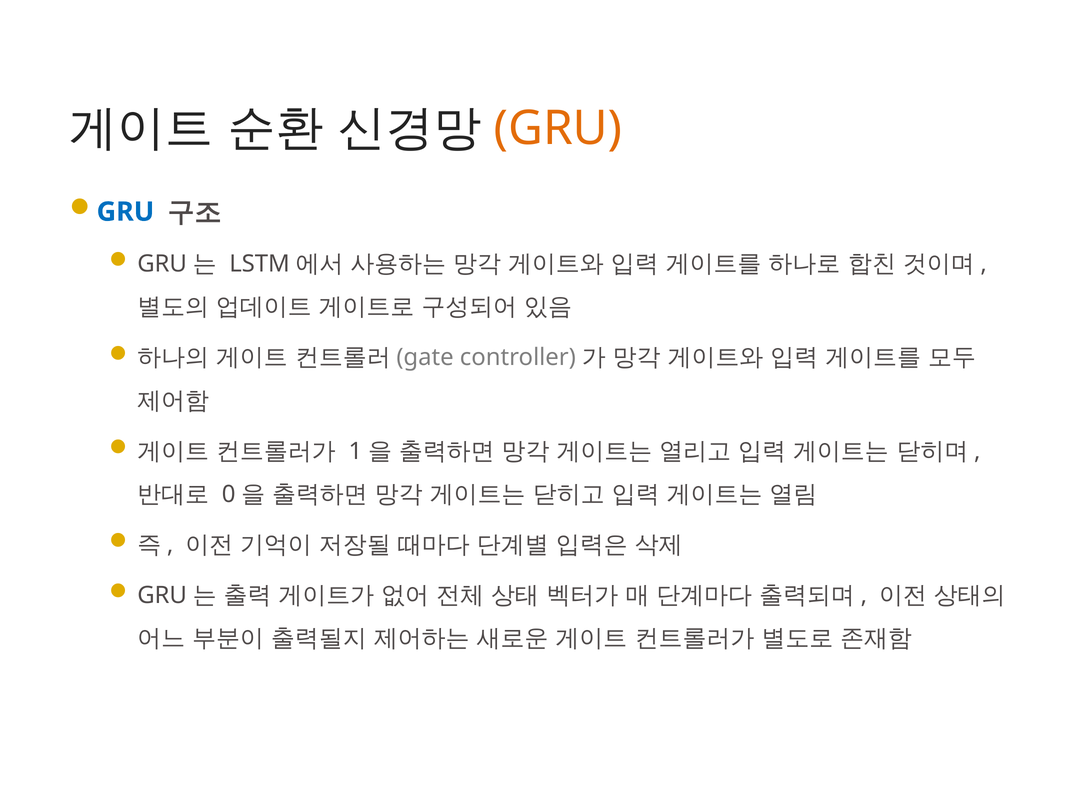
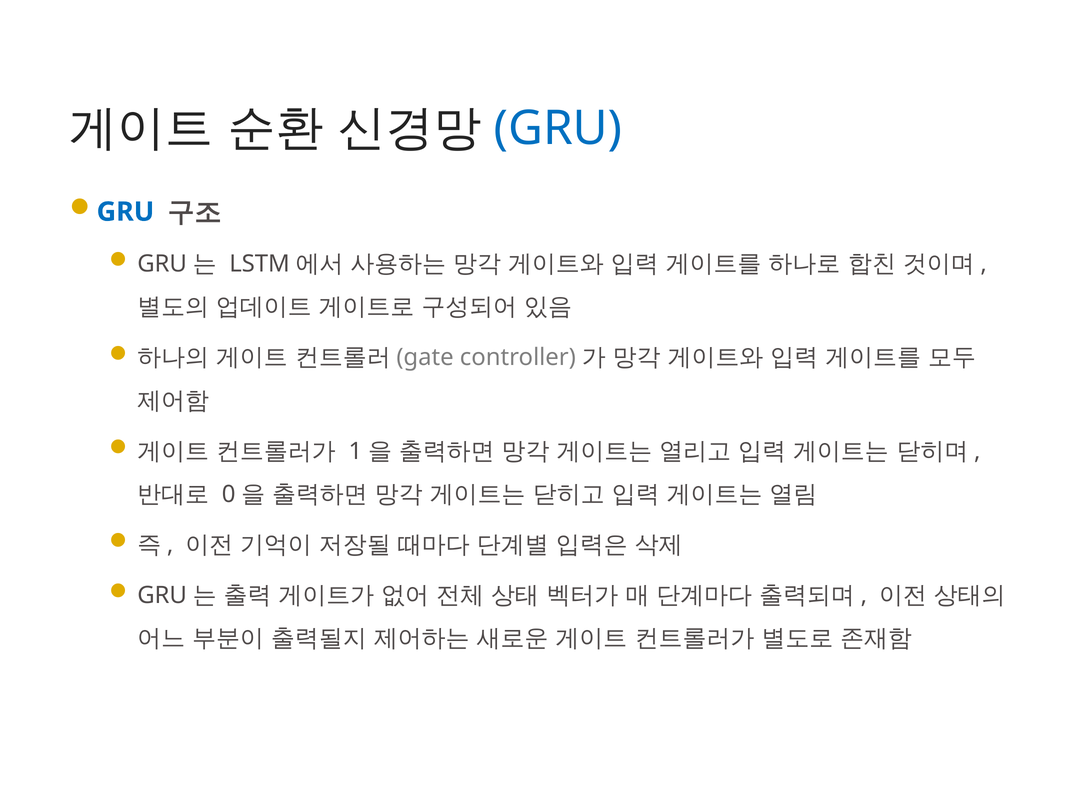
GRU colour: orange -> blue (558, 128)
